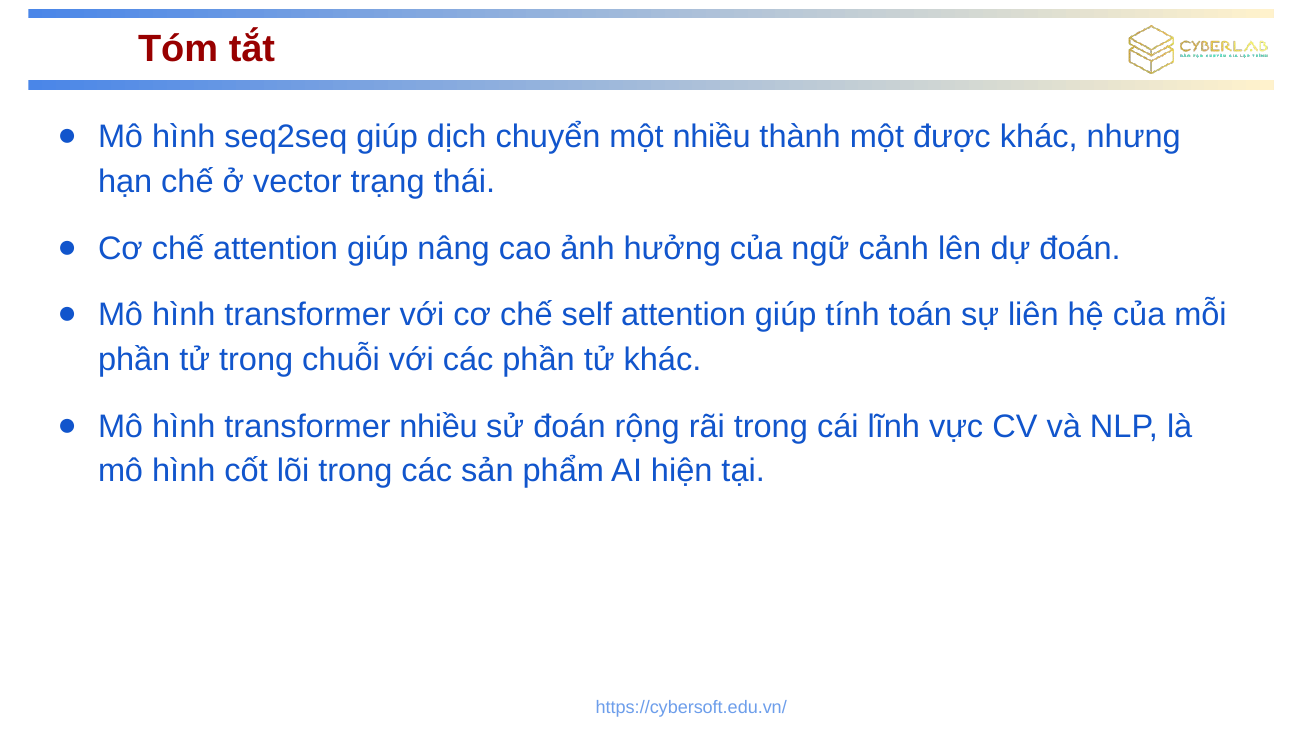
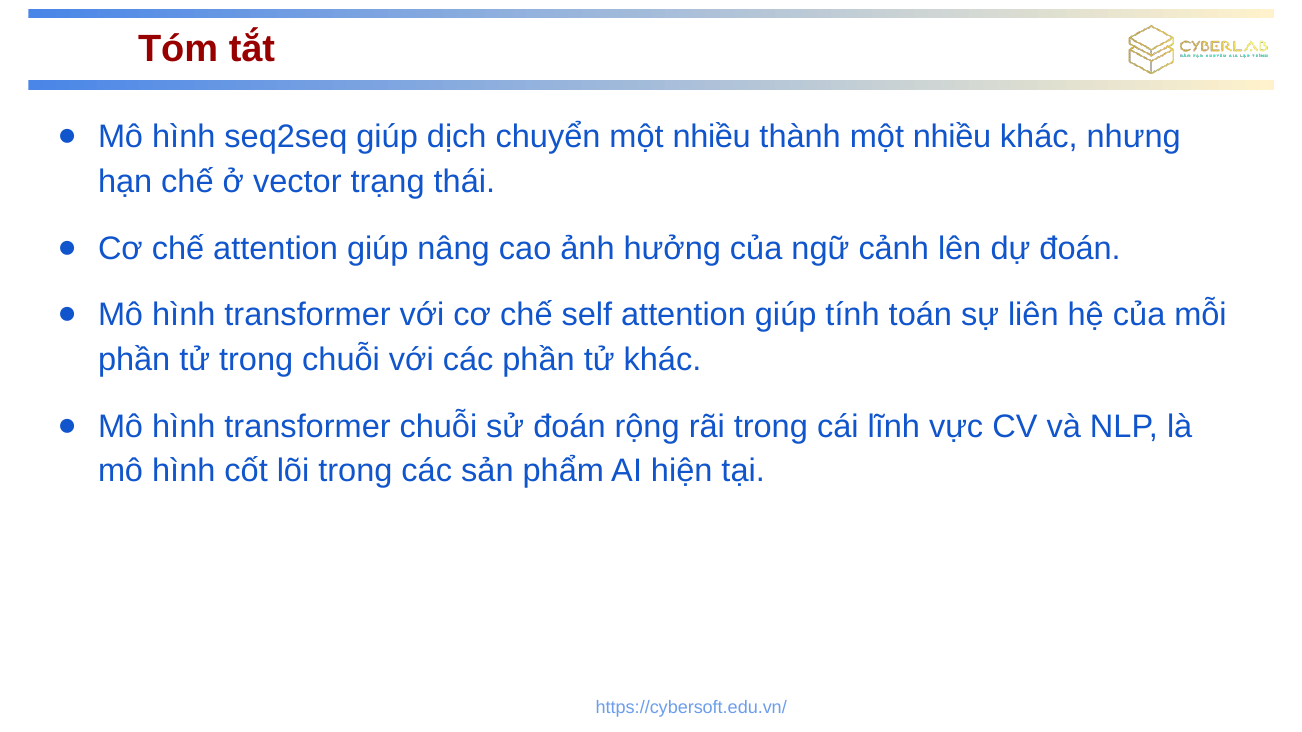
thành một được: được -> nhiều (952, 137)
transformer nhiều: nhiều -> chuỗi (438, 427)
